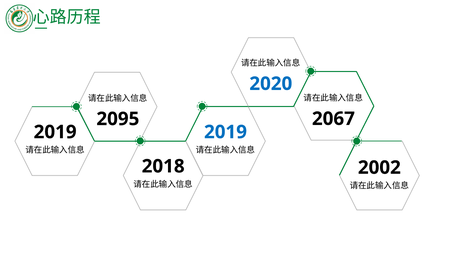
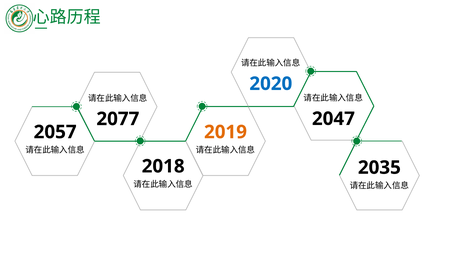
2067: 2067 -> 2047 (333, 119)
2095: 2095 -> 2077 (118, 119)
2019: 2019 -> 2057 (55, 132)
2019 colour: blue -> orange (225, 132)
2002: 2002 -> 2035 (379, 167)
